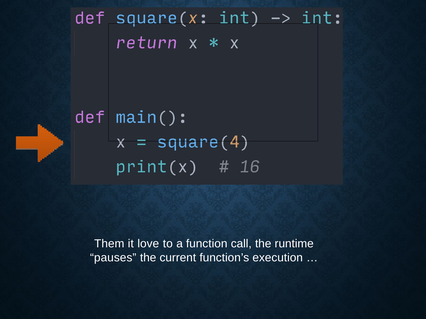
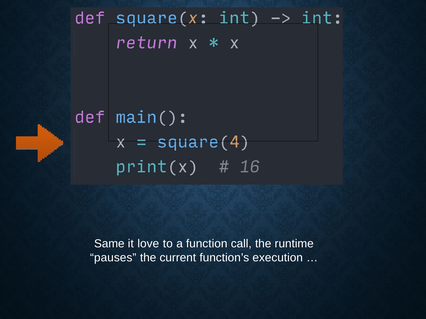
Them: Them -> Same (109, 244)
